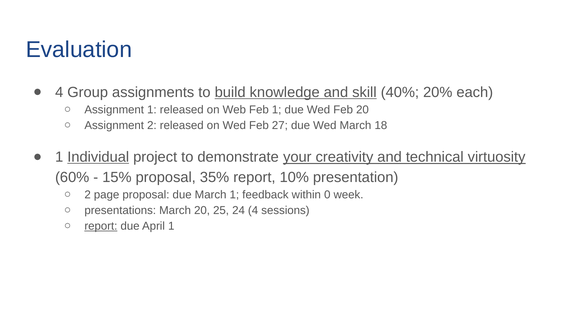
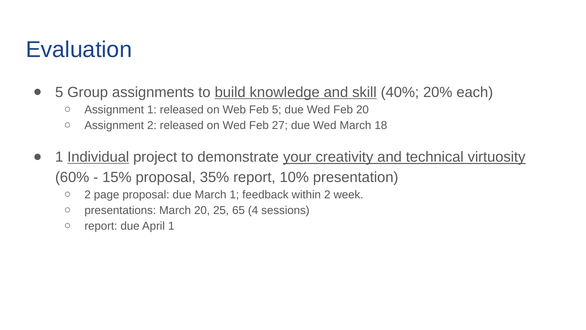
4: 4 -> 5 (59, 92)
Feb 1: 1 -> 5 (277, 110)
within 0: 0 -> 2 (327, 194)
24: 24 -> 65 (239, 210)
report underline: present -> none (101, 226)
